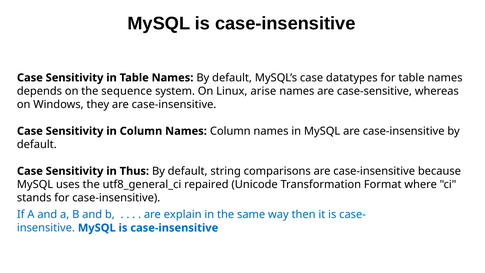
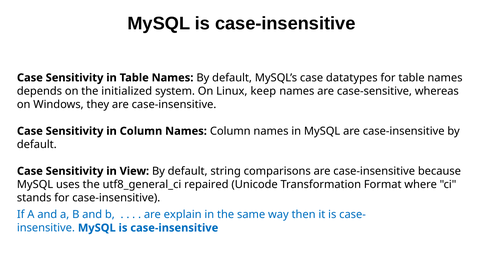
sequence: sequence -> initialized (127, 91)
arise: arise -> keep (263, 91)
Thus: Thus -> View (134, 171)
